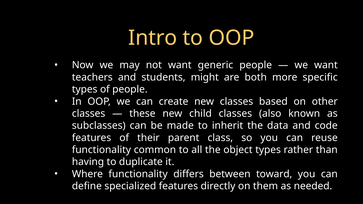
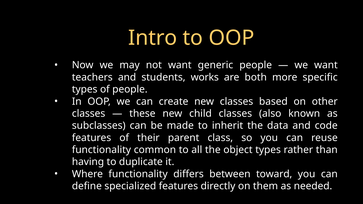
might: might -> works (205, 77)
